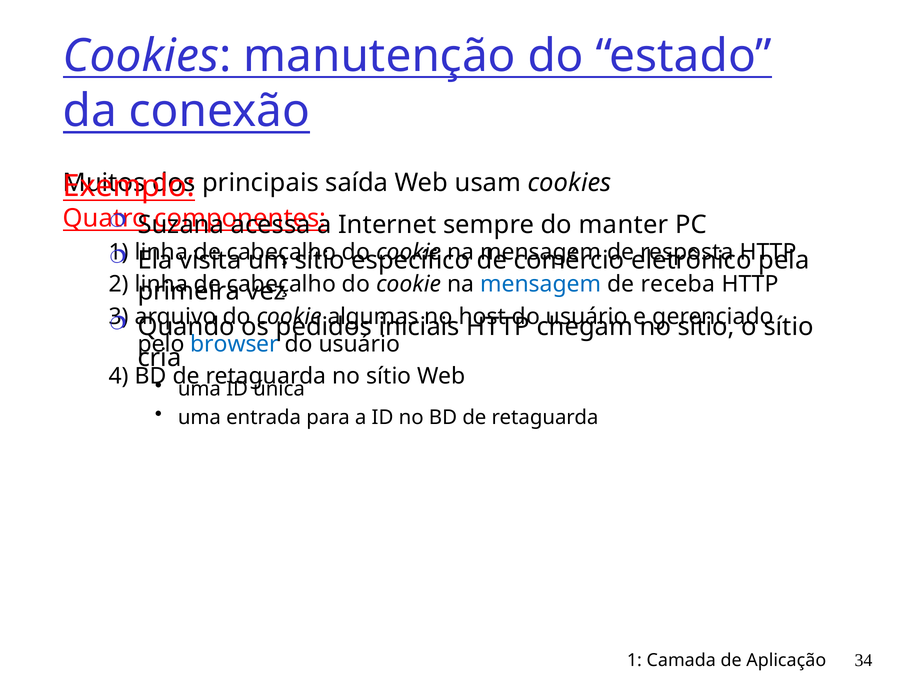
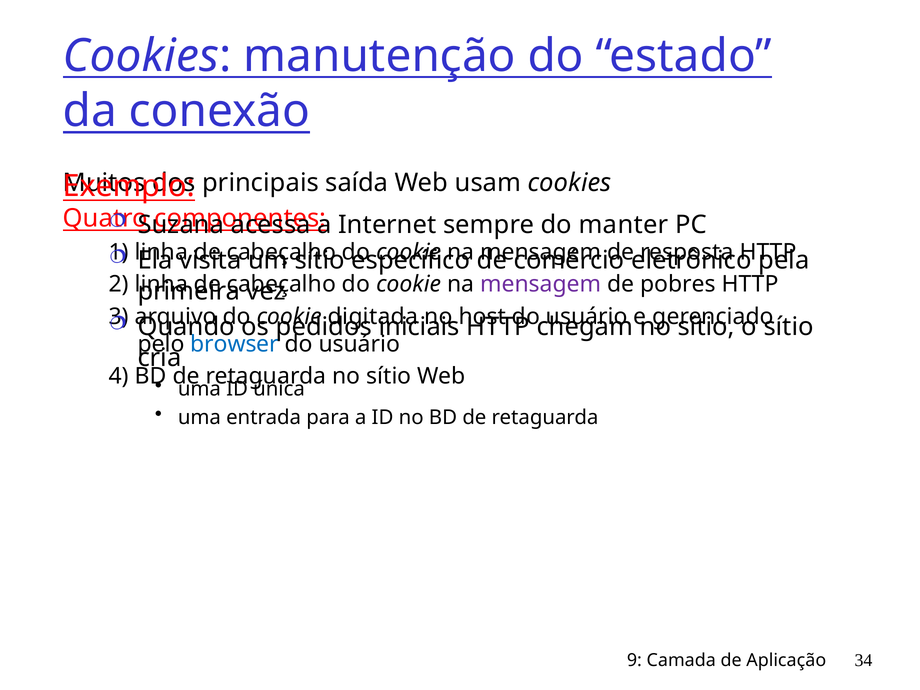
mensagem colour: blue -> purple (541, 284)
receba: receba -> pobres (678, 284)
algumas: algumas -> digitada (373, 316)
1: 1 -> 9 (634, 661)
